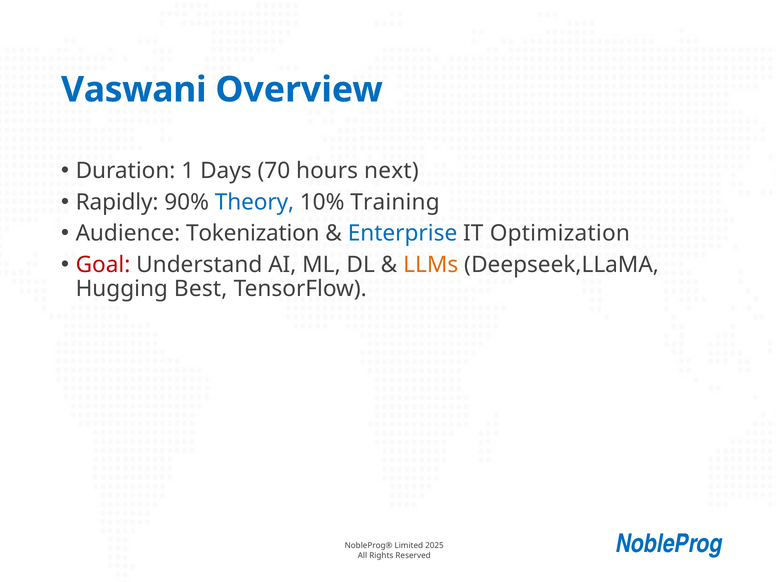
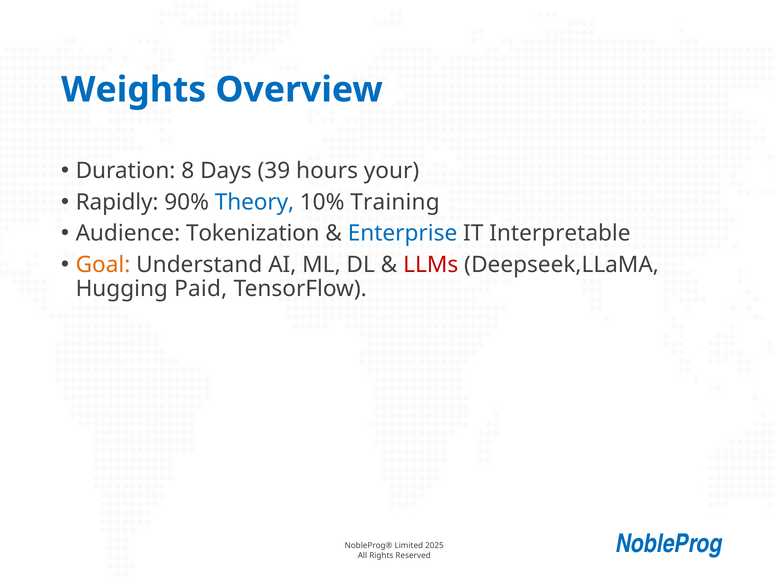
Vaswani: Vaswani -> Weights (134, 90)
1: 1 -> 8 (188, 171)
70: 70 -> 39 (274, 171)
next: next -> your (391, 171)
Optimization: Optimization -> Interpretable (560, 233)
Goal colour: red -> orange (103, 265)
LLMs colour: orange -> red (431, 265)
Best: Best -> Paid (201, 289)
